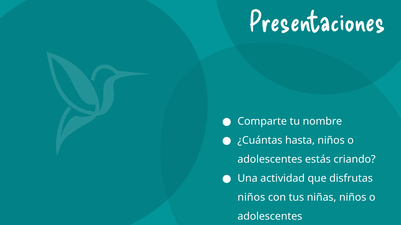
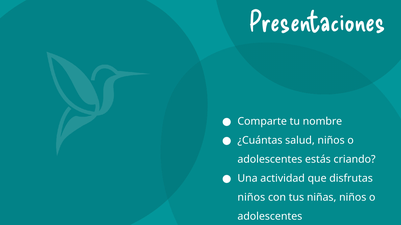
hasta: hasta -> salud (300, 141)
